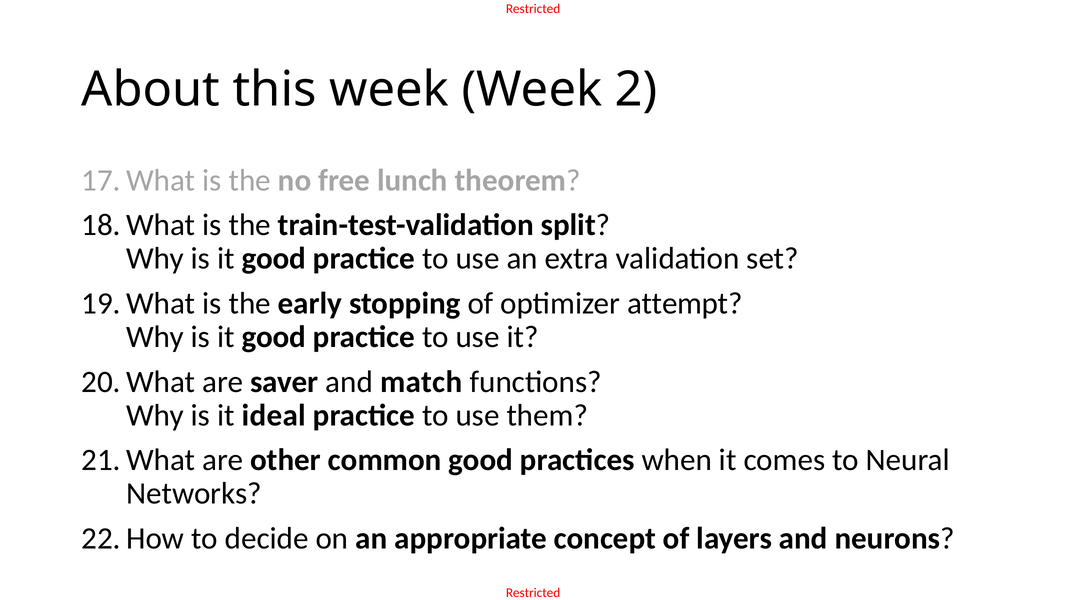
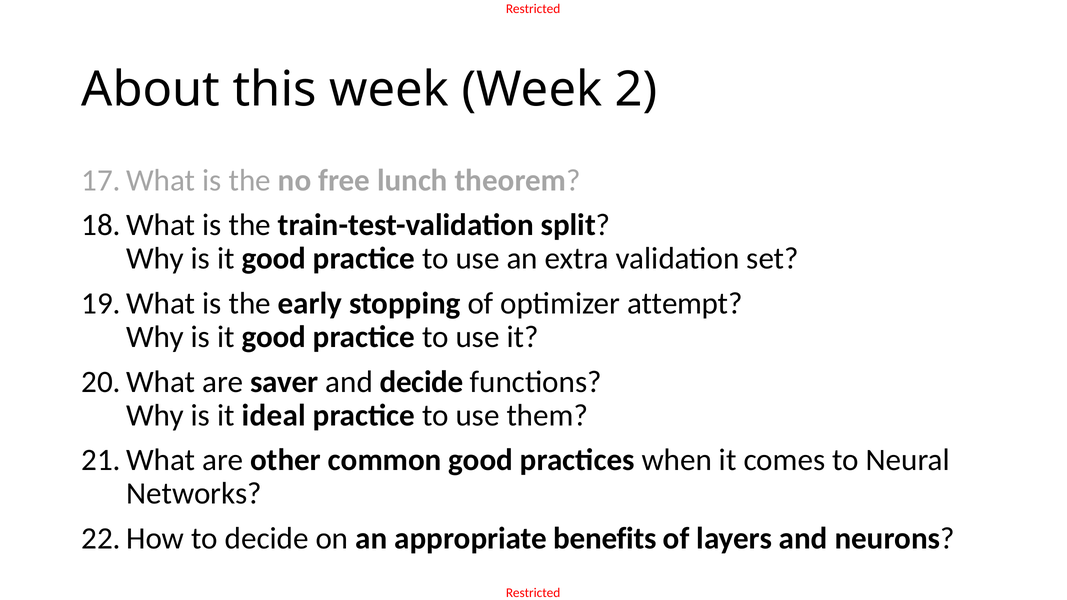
and match: match -> decide (422, 382)
concept: concept -> benefits (605, 539)
